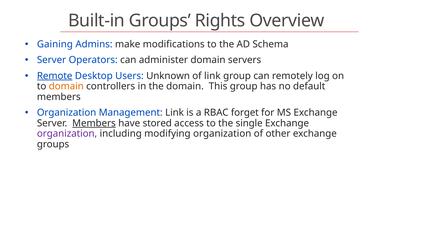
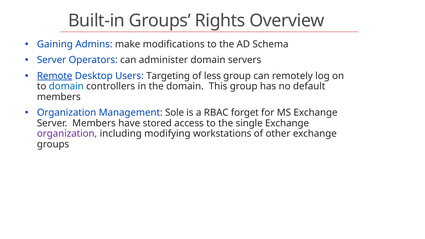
Unknown: Unknown -> Targeting (168, 76)
of link: link -> less (212, 76)
domain colour: orange -> blue (66, 86)
Management Link: Link -> Sole (175, 113)
Members underline: present -> none (94, 123)
modifying organization: organization -> workstations (222, 134)
